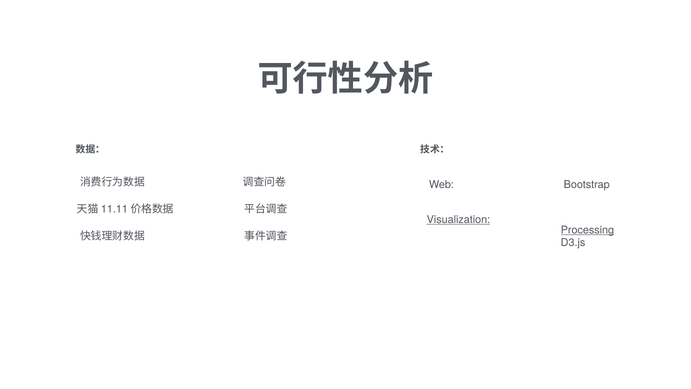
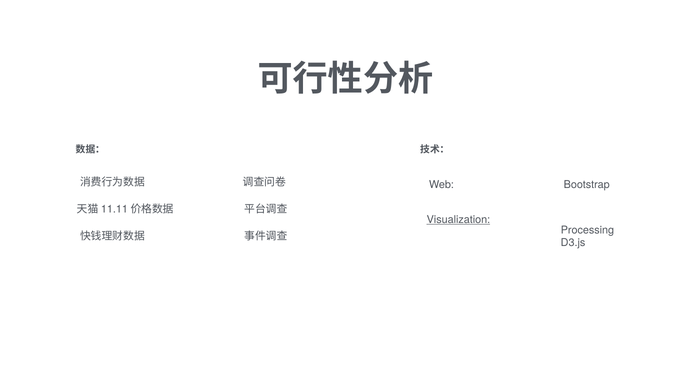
Processing underline: present -> none (587, 230)
